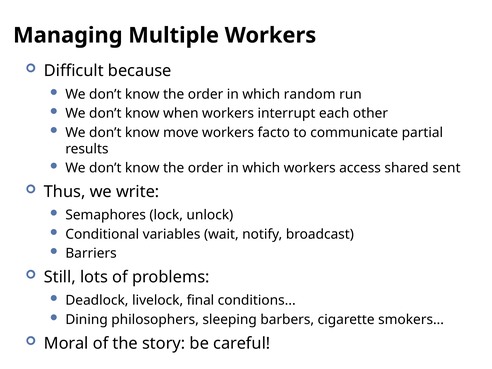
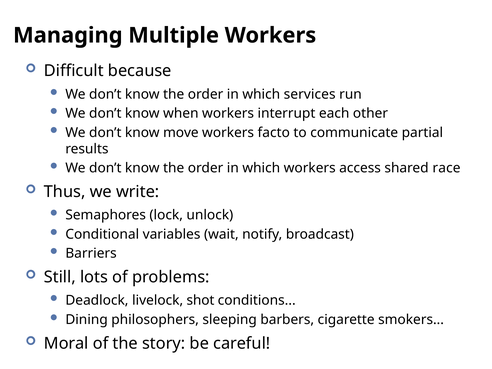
random: random -> services (310, 94)
sent: sent -> race (446, 168)
final: final -> shot (200, 300)
